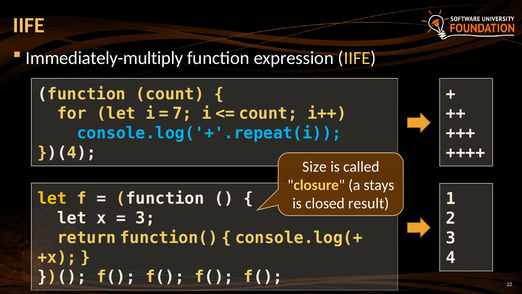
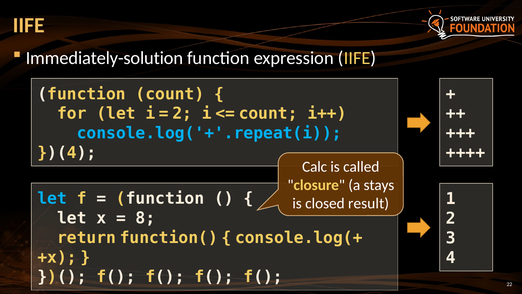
Immediately-multiply: Immediately-multiply -> Immediately-solution (104, 58)
7: 7 -> 2 (182, 113)
Size: Size -> Calc (315, 167)
let colour: yellow -> light blue (52, 198)
3: 3 -> 8 (145, 218)
